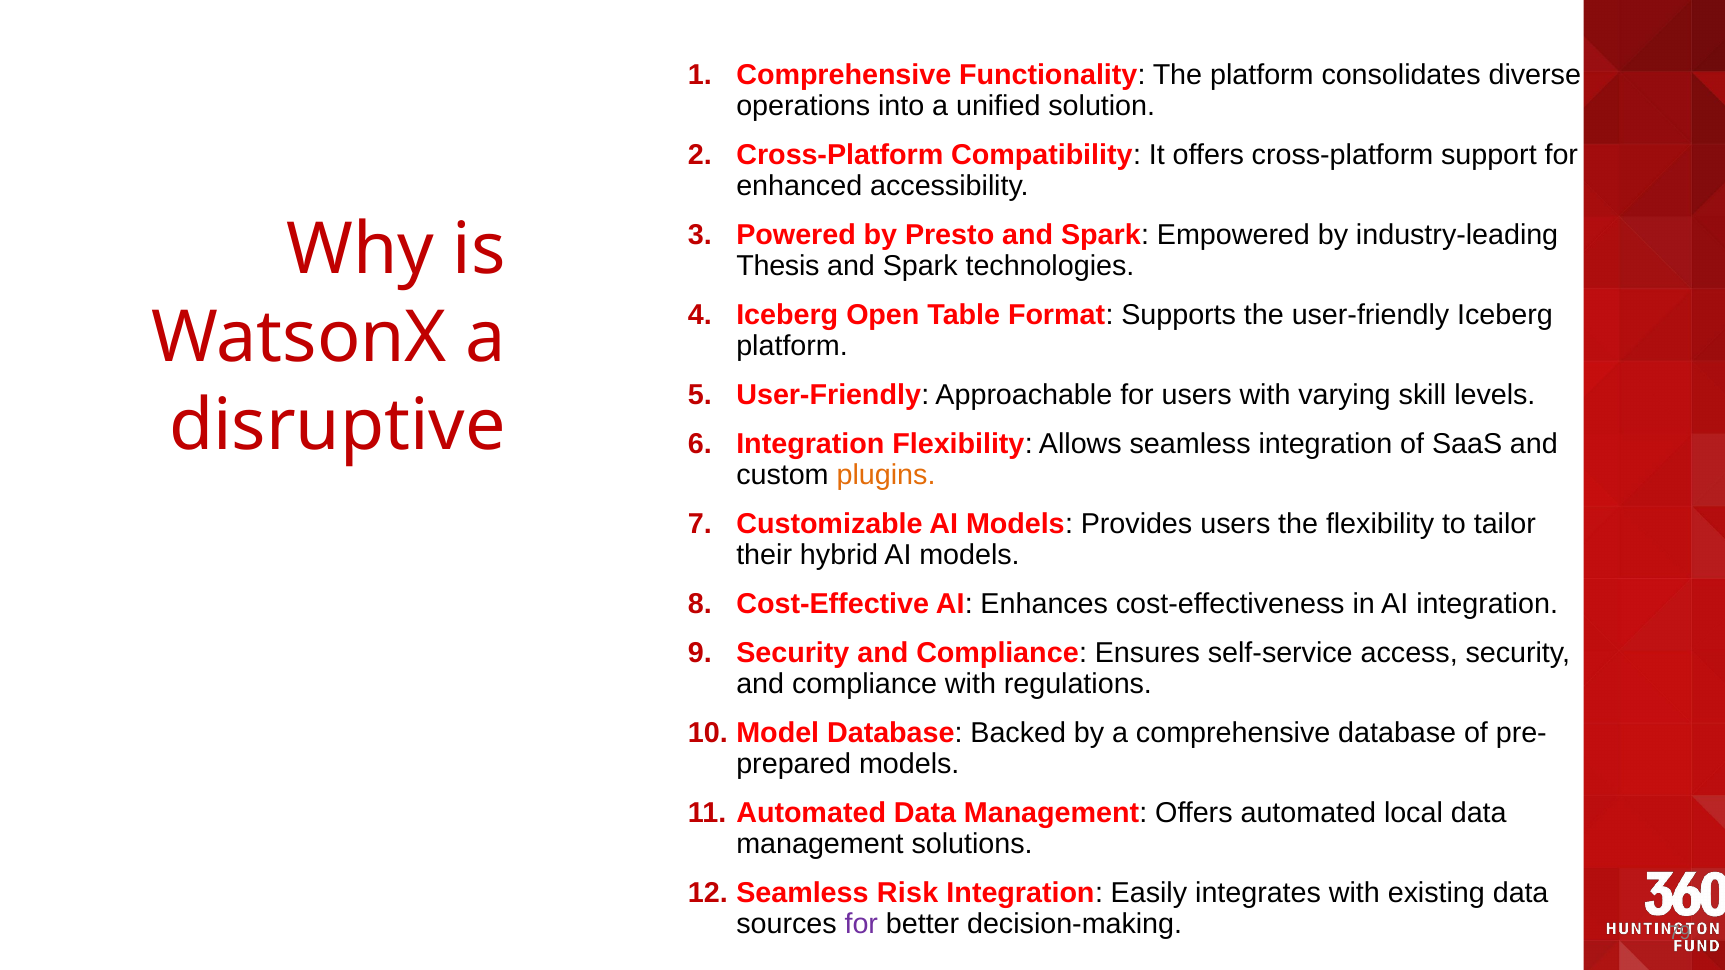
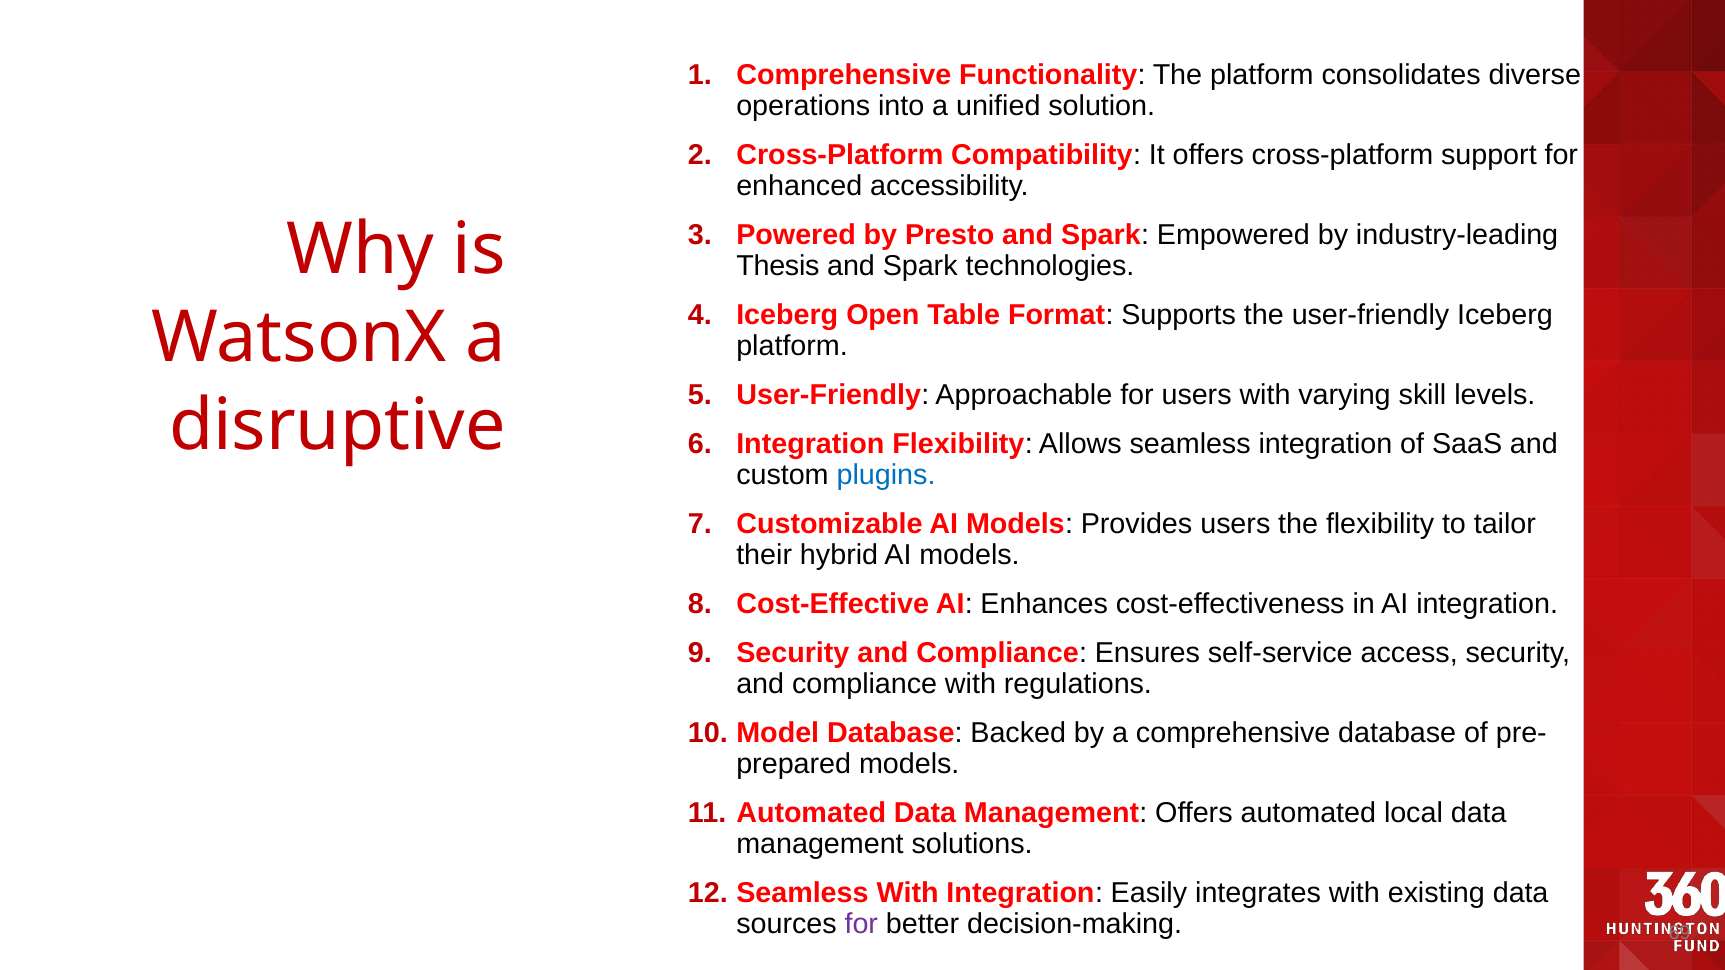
plugins colour: orange -> blue (886, 475)
Seamless Risk: Risk -> With (908, 893)
79: 79 -> 69 (1680, 933)
